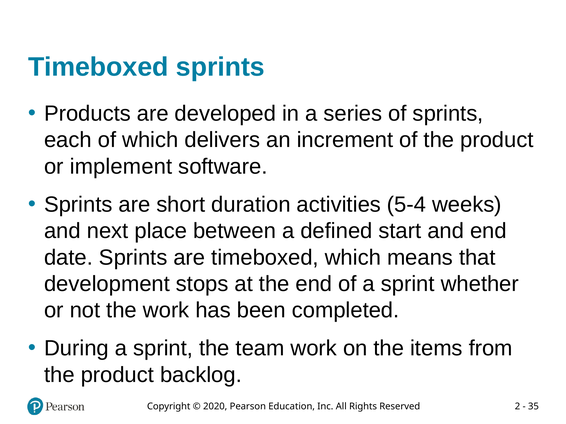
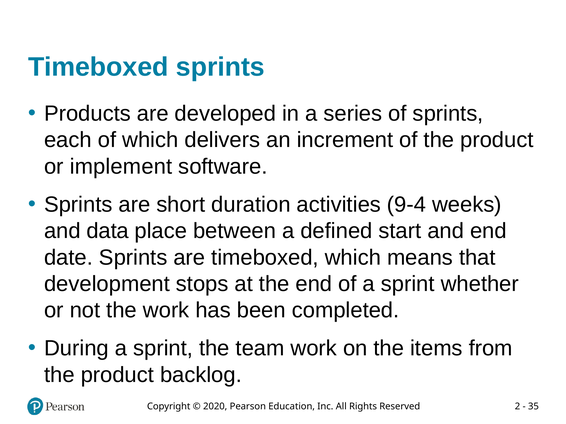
5-4: 5-4 -> 9-4 (406, 205)
next: next -> data (108, 231)
